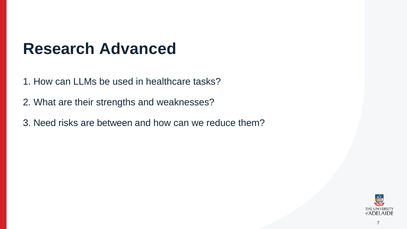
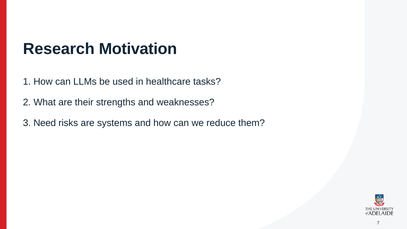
Advanced: Advanced -> Motivation (138, 49)
between: between -> systems (115, 123)
